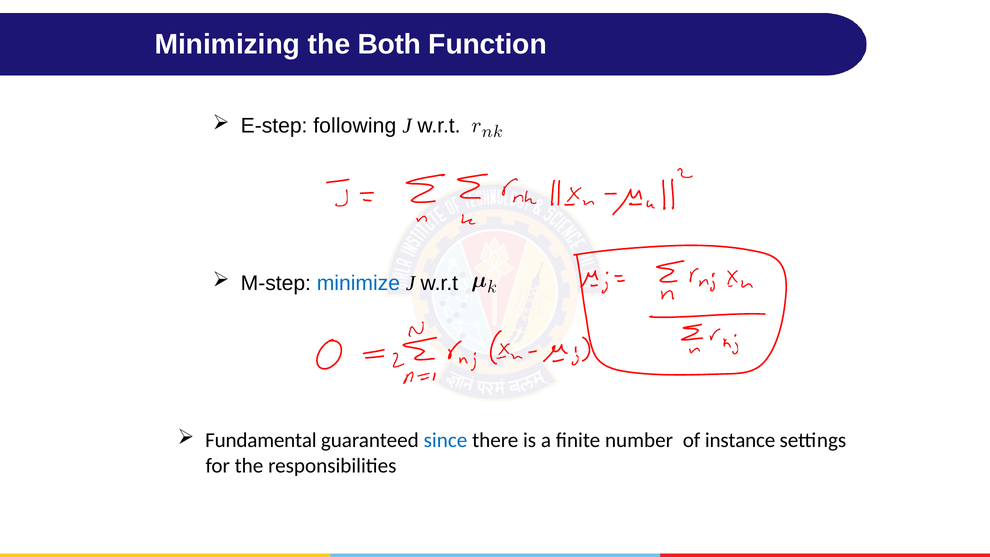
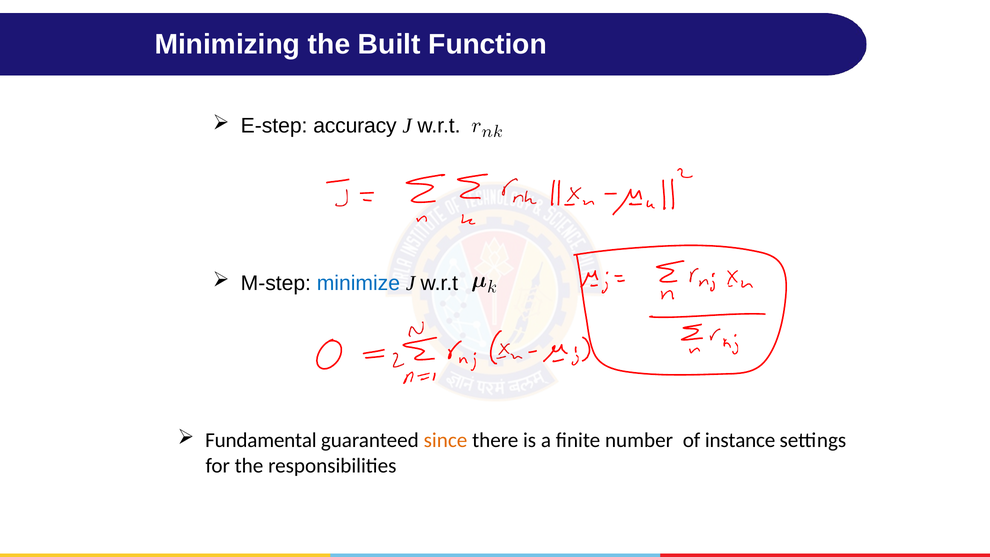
Both: Both -> Built (389, 44)
following: following -> accuracy (355, 126)
since colour: blue -> orange (445, 440)
